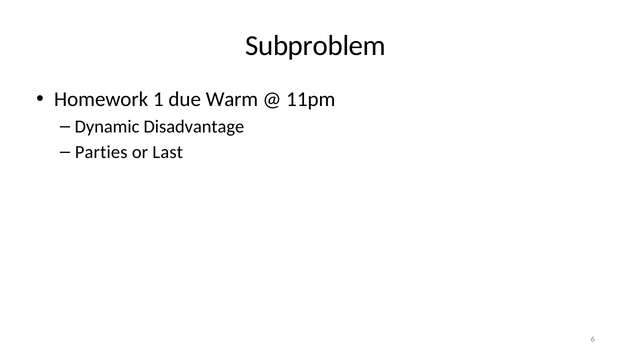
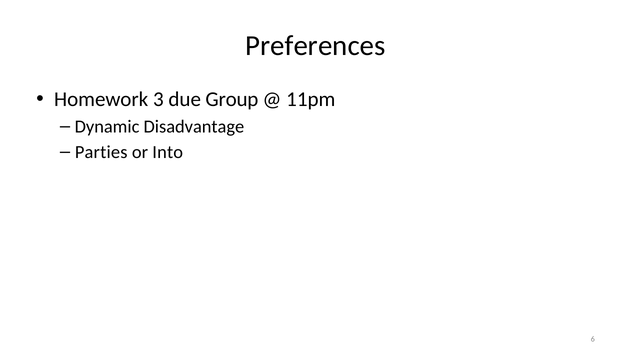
Subproblem: Subproblem -> Preferences (315, 46)
1: 1 -> 3 (158, 99)
Warm: Warm -> Group (232, 99)
Last: Last -> Into (168, 152)
